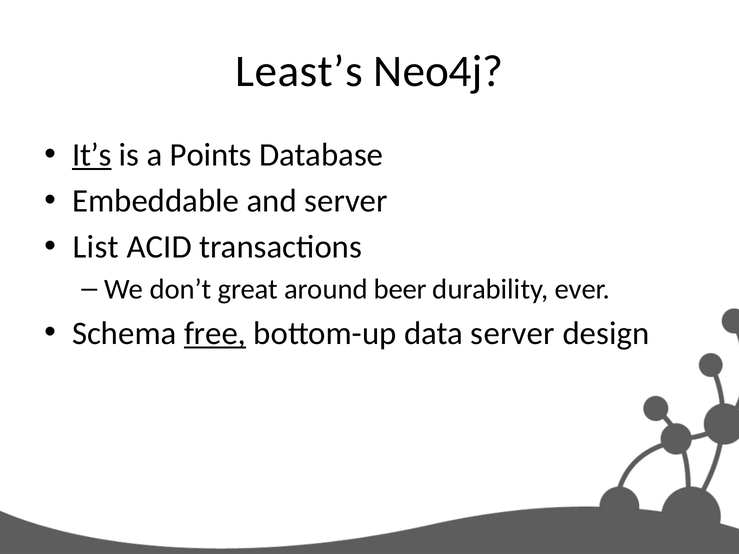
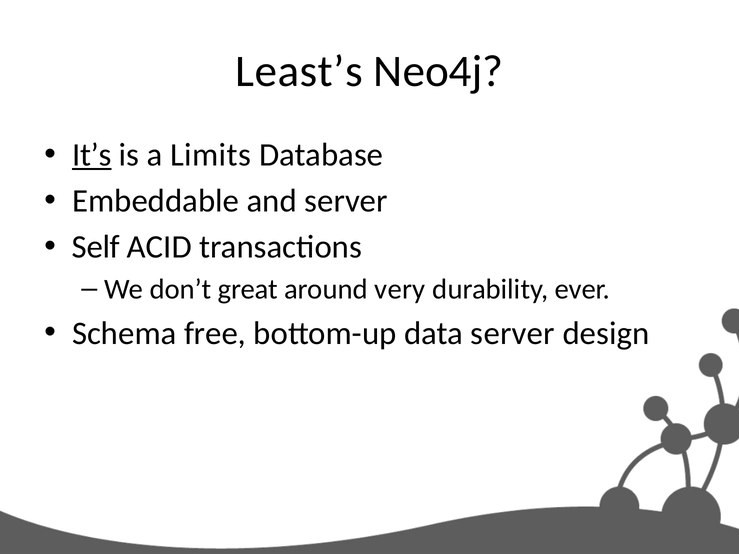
Points: Points -> Limits (211, 155)
List: List -> Self (96, 247)
beer: beer -> very (400, 289)
free underline: present -> none (215, 333)
